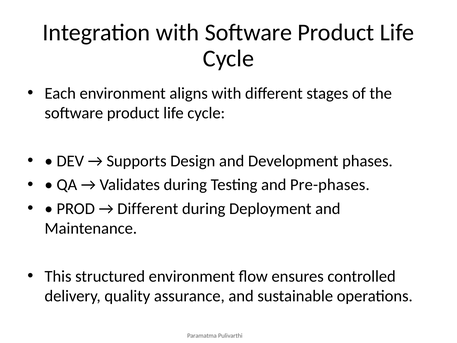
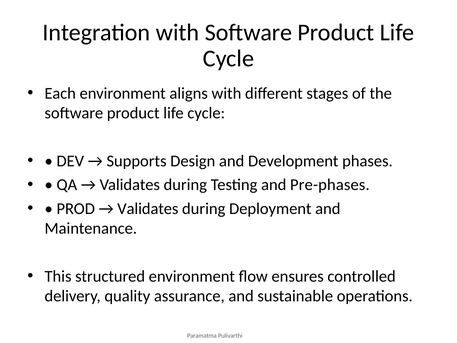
Different: Different -> Validates (148, 209)
